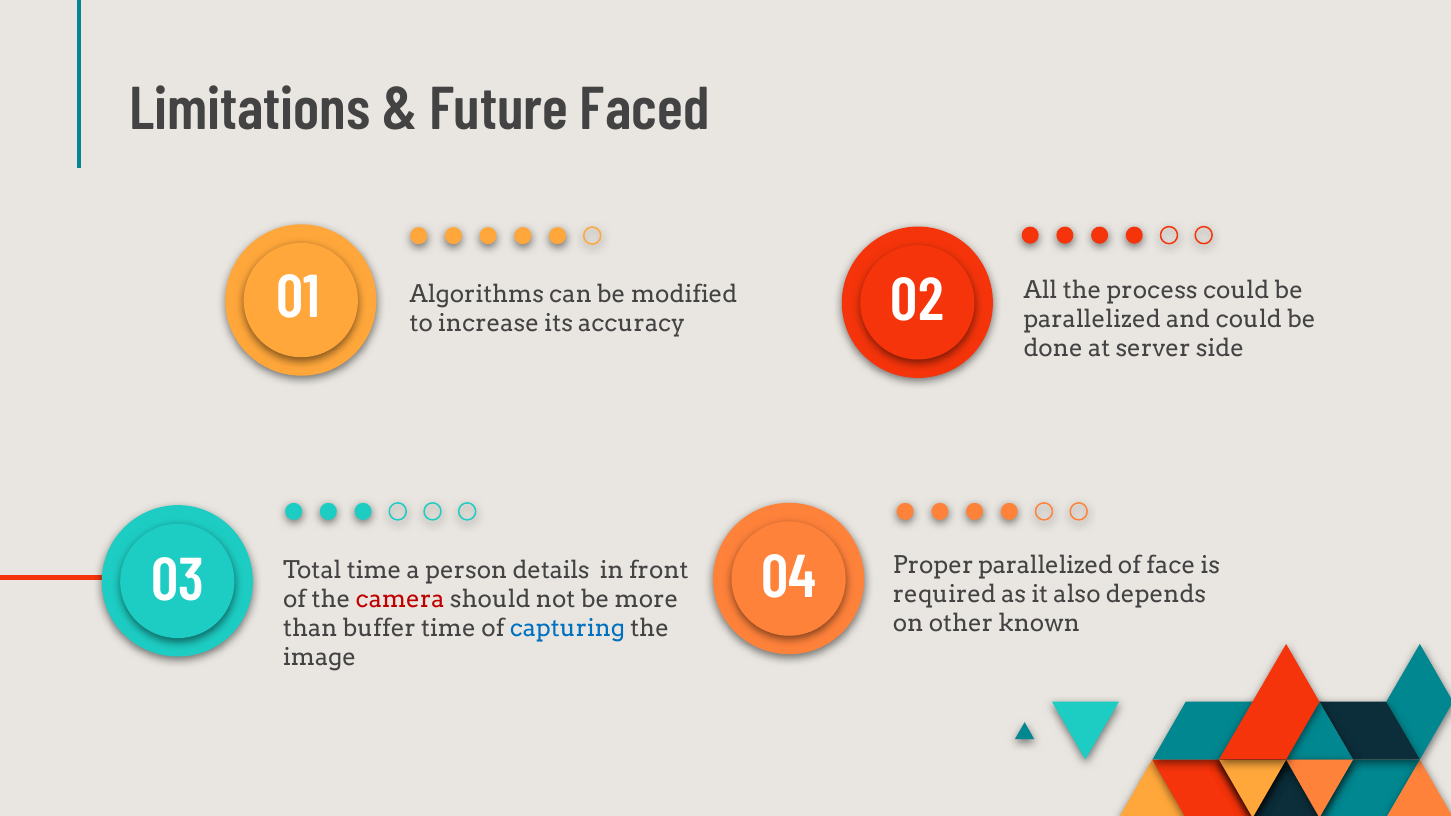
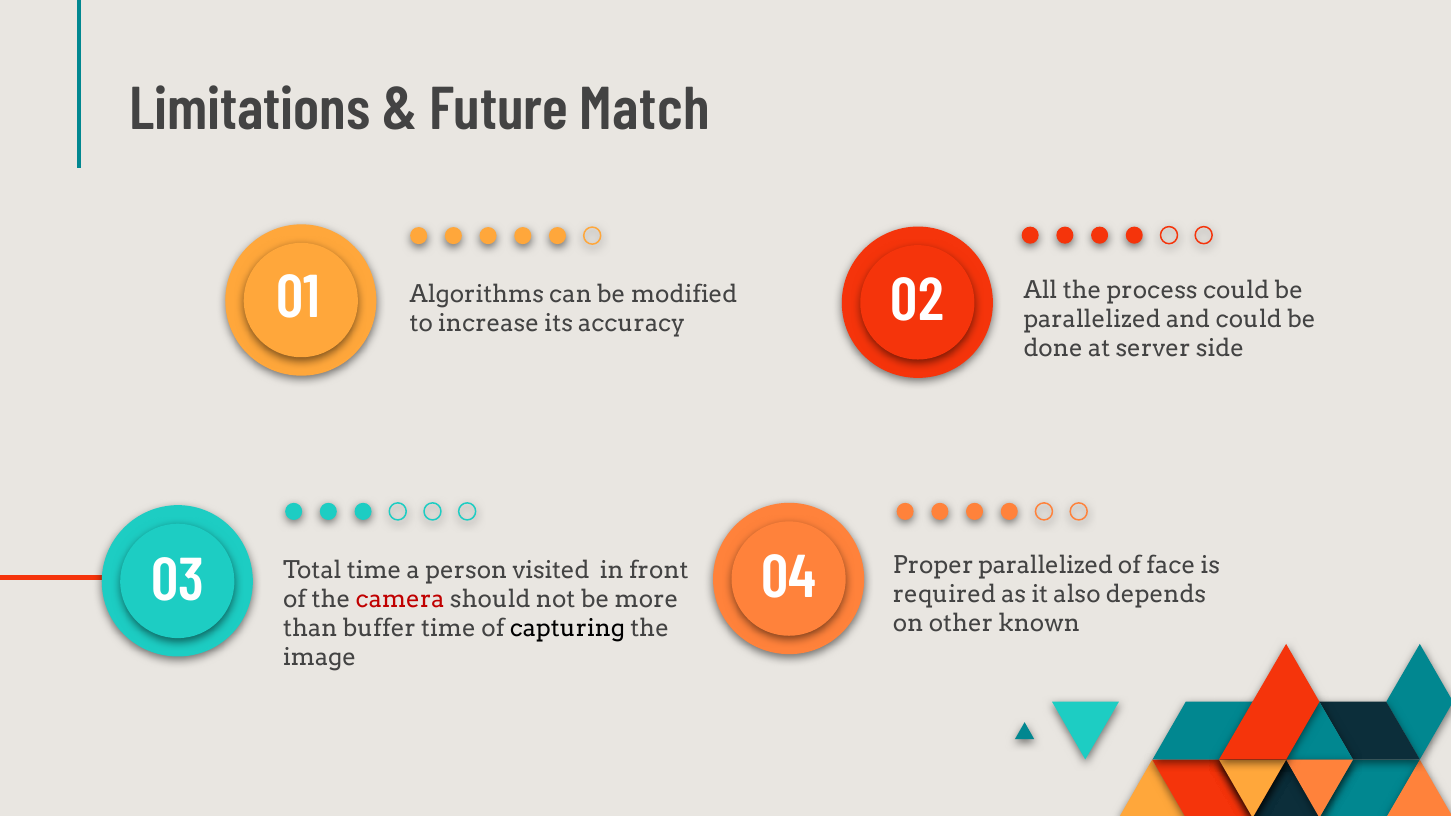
Faced: Faced -> Match (645, 110)
details: details -> visited (551, 570)
capturing colour: blue -> black (567, 628)
